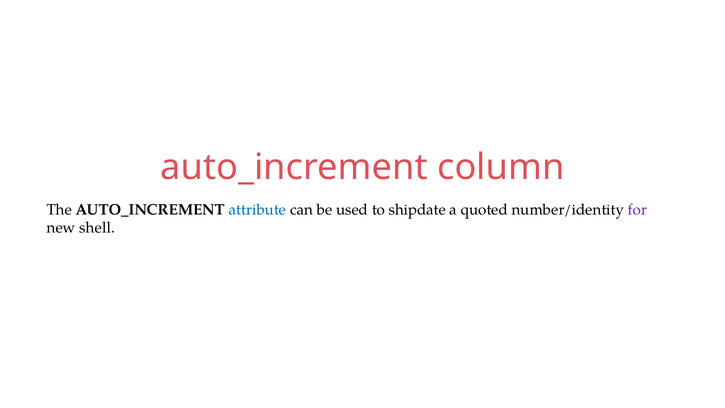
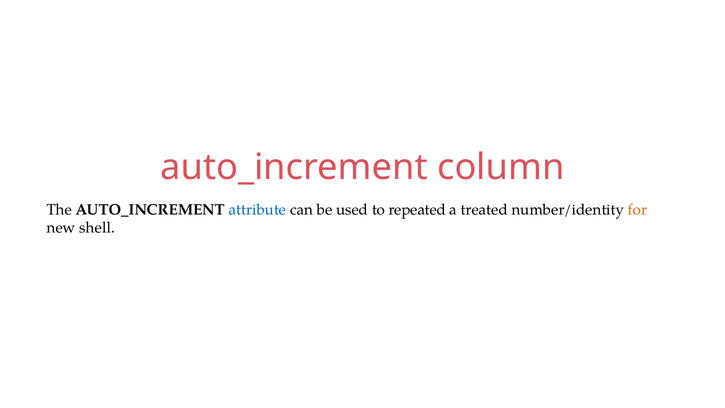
shipdate: shipdate -> repeated (417, 209)
quoted: quoted -> treated (484, 209)
for colour: purple -> orange (637, 209)
